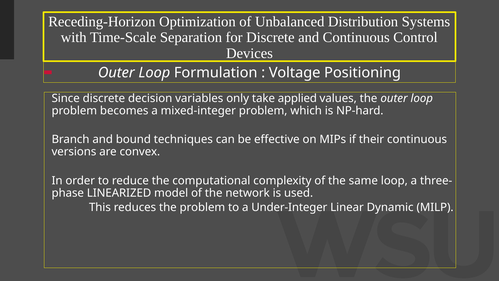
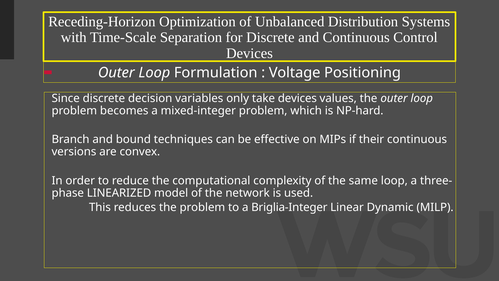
take applied: applied -> devices (297, 98)
Under-Integer: Under-Integer -> Briglia-Integer (289, 207)
